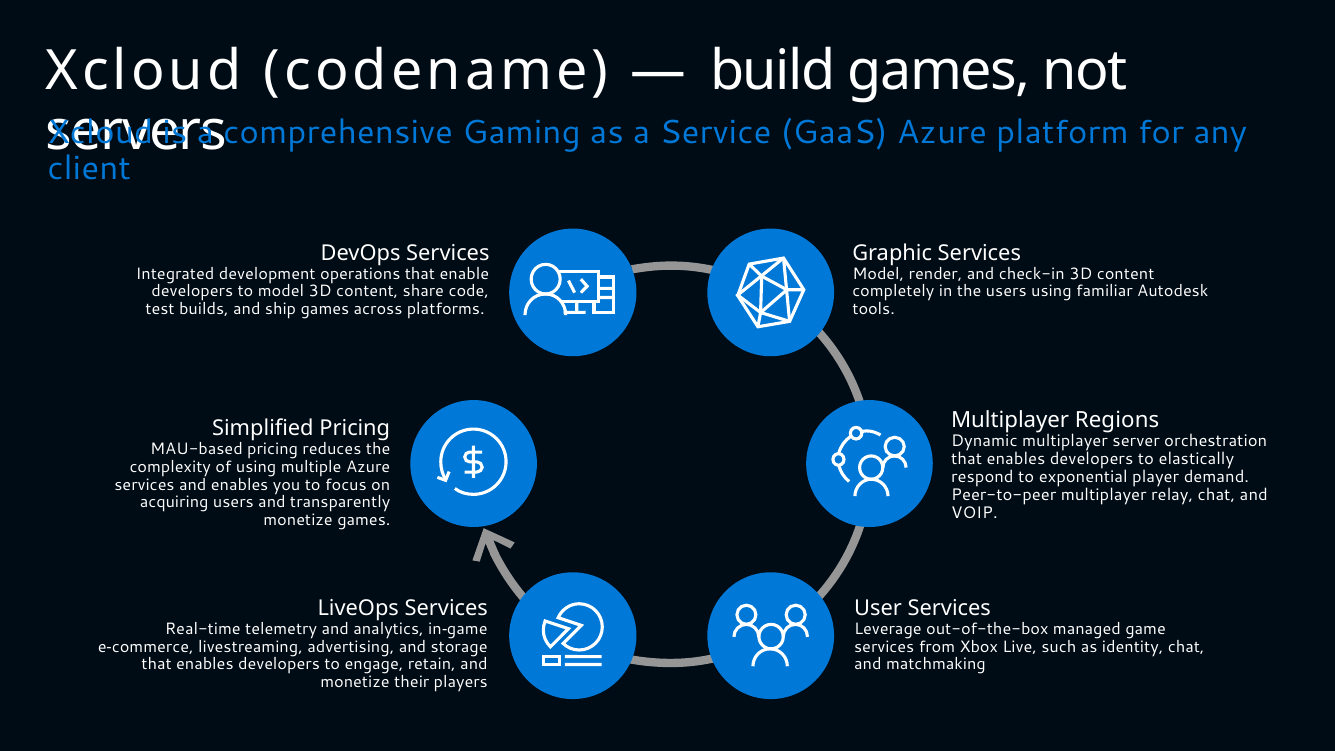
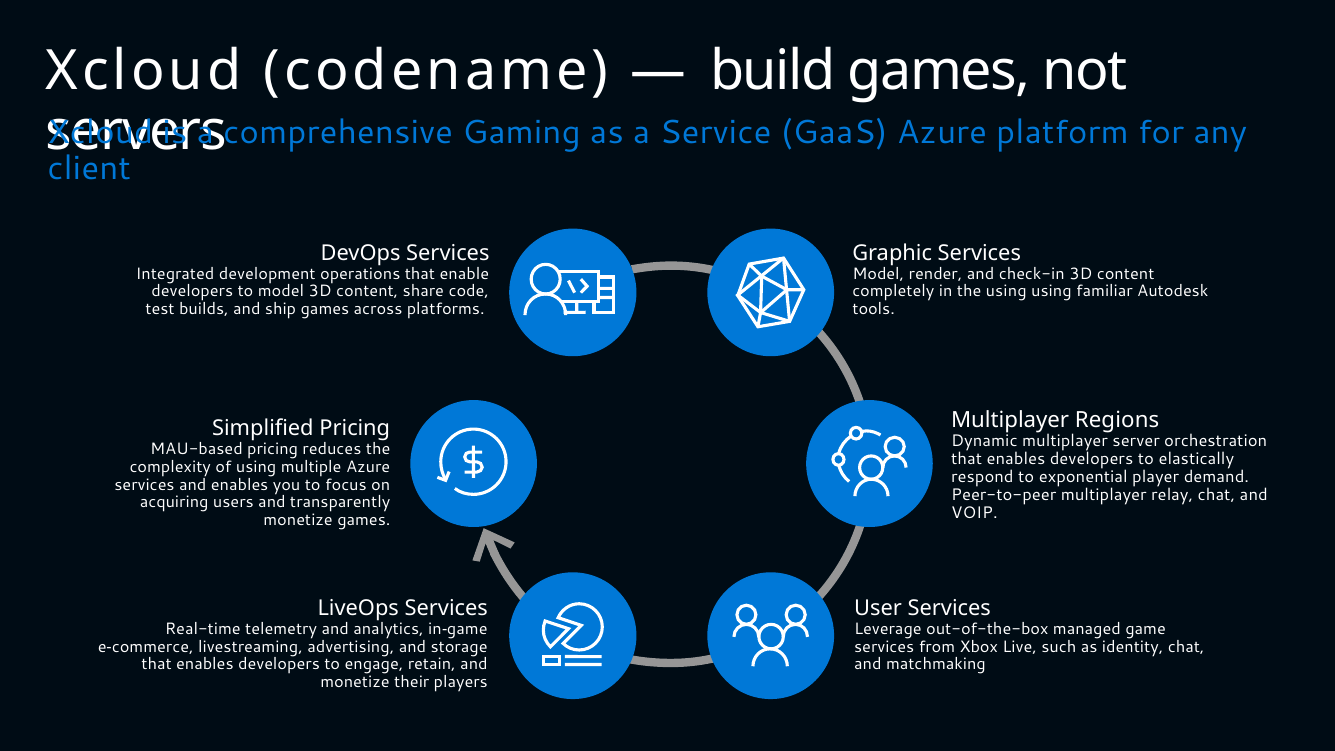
the users: users -> using (1006, 291)
